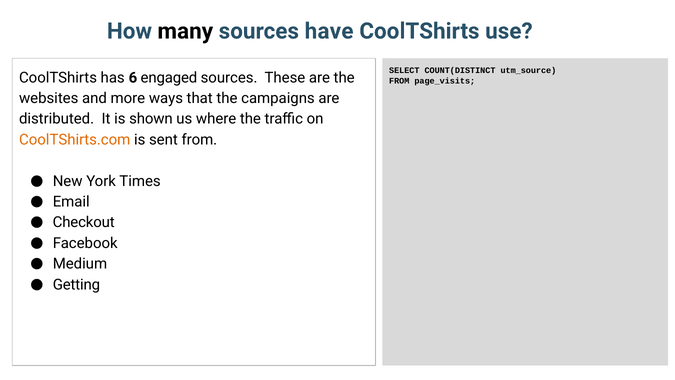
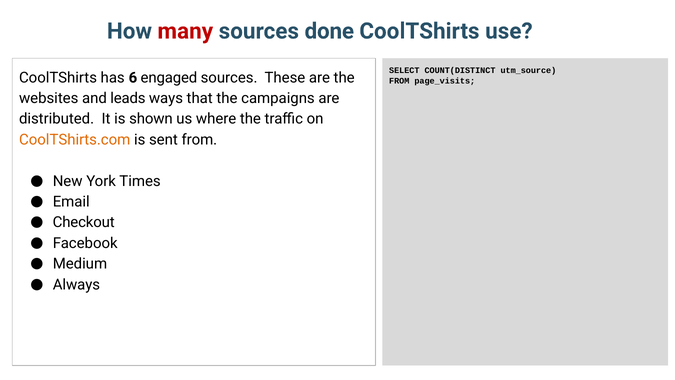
many colour: black -> red (185, 31)
have: have -> done (329, 31)
more: more -> leads (128, 98)
Getting: Getting -> Always (76, 284)
